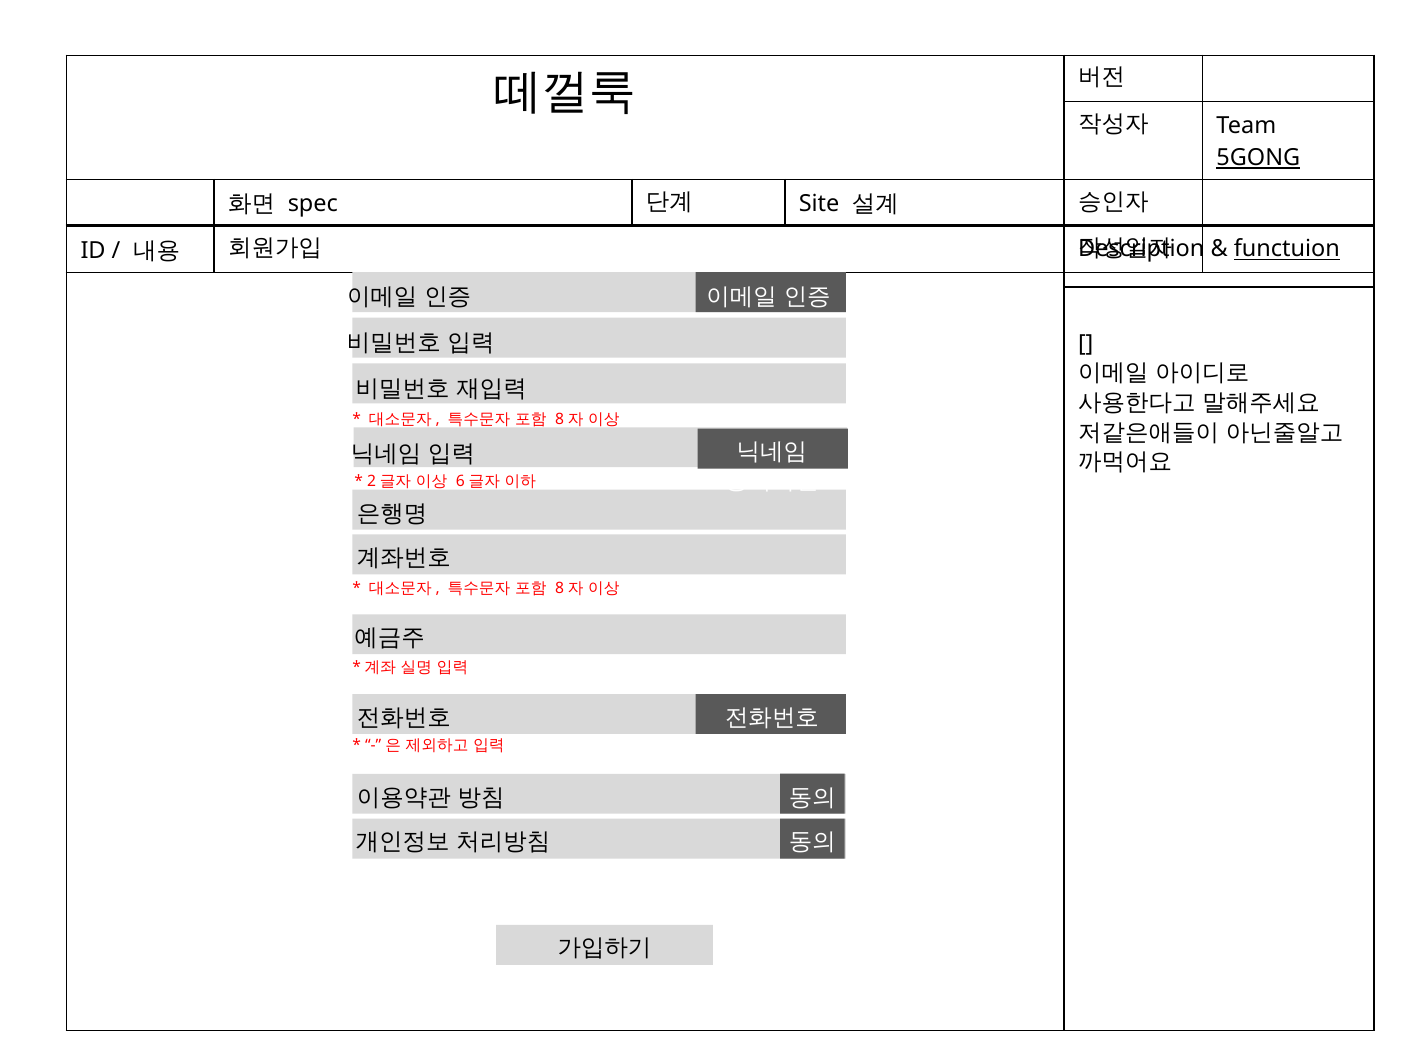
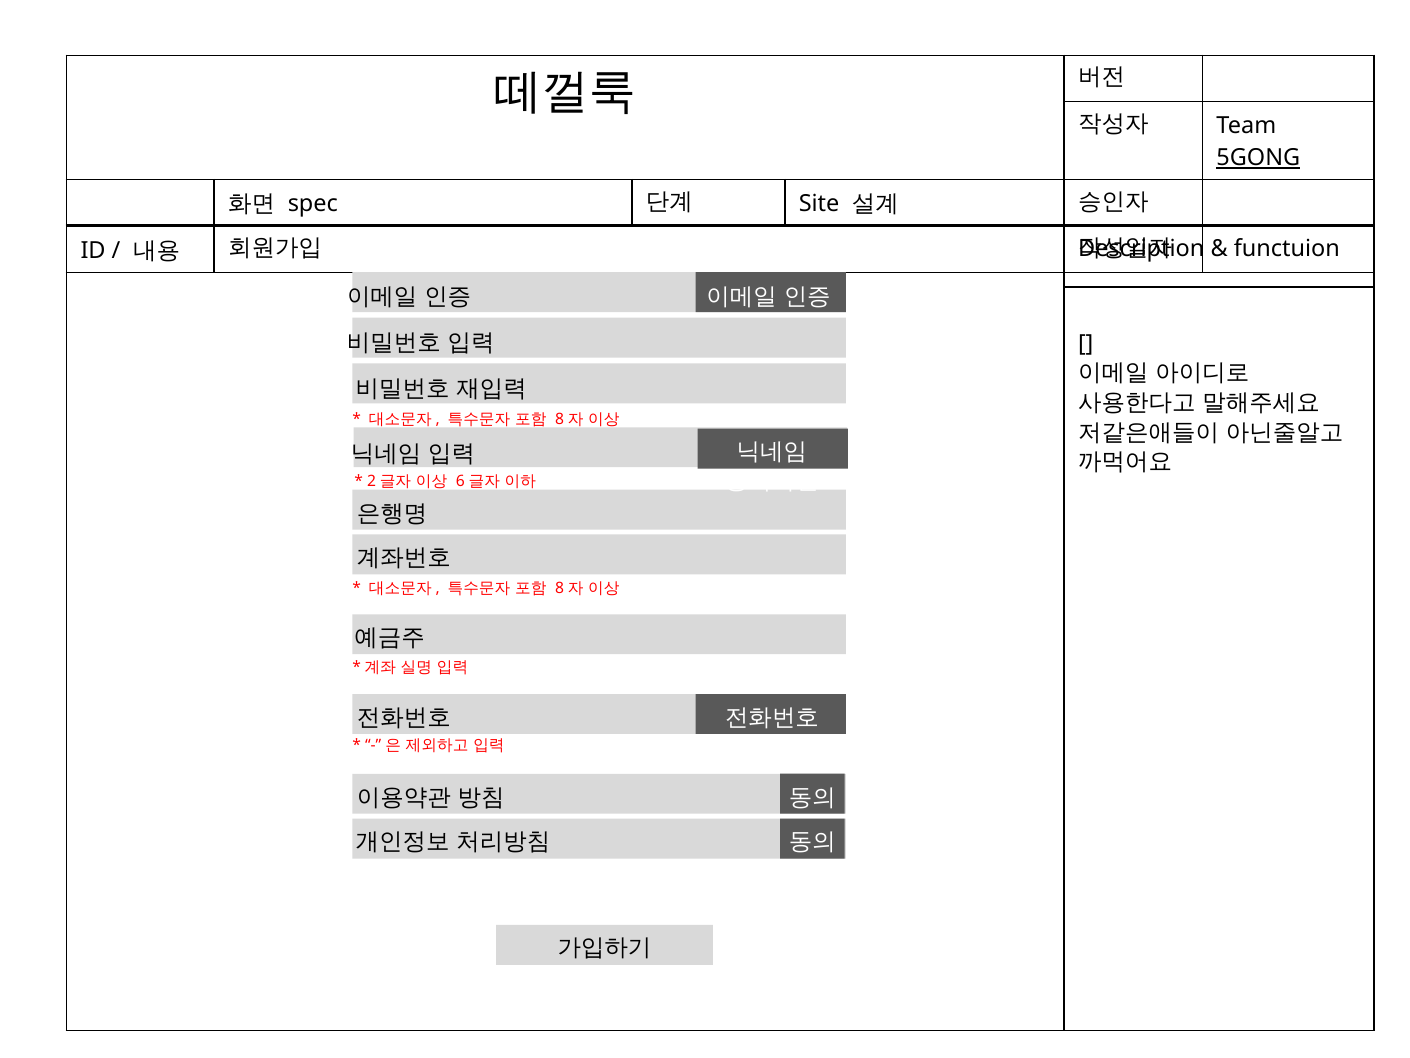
functuion underline: present -> none (1287, 249)
